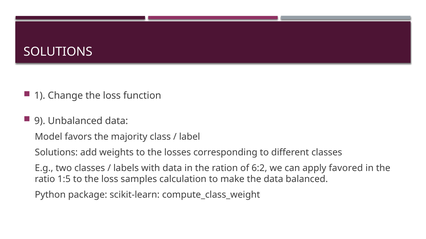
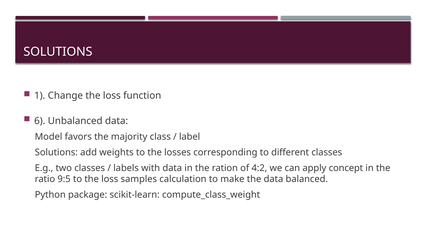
9: 9 -> 6 (40, 121)
6:2: 6:2 -> 4:2 (259, 169)
favored: favored -> concept (346, 169)
1:5: 1:5 -> 9:5 (64, 180)
